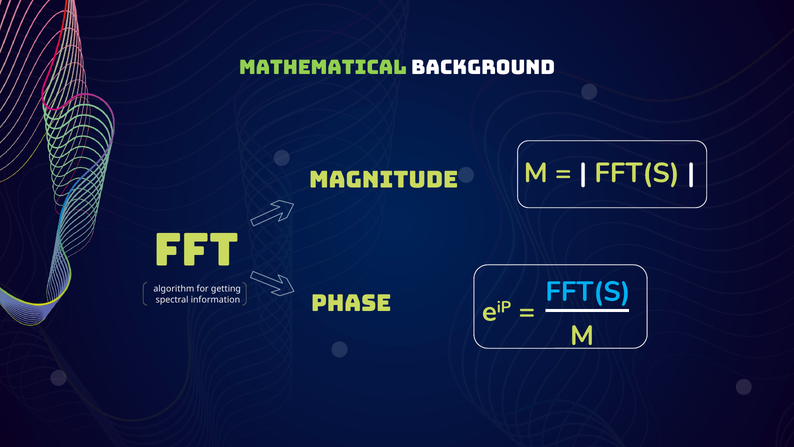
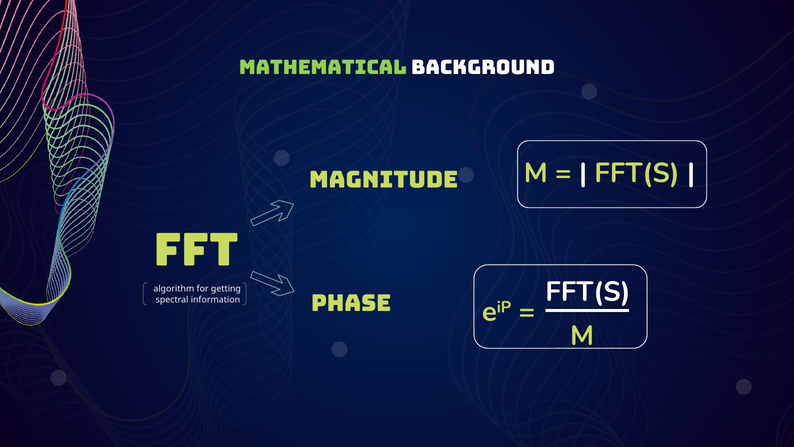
FFT(S colour: light blue -> white (588, 291)
